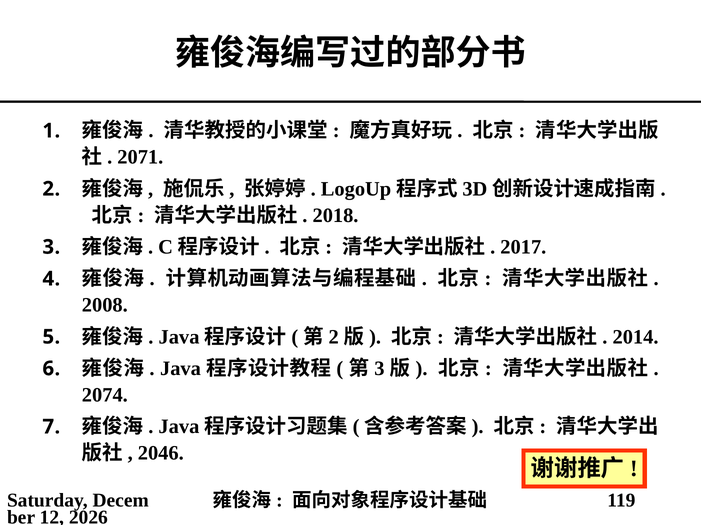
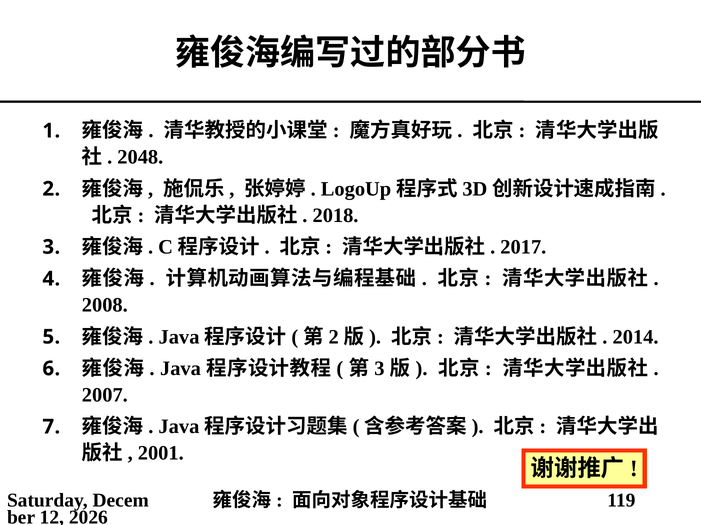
2071: 2071 -> 2048 (140, 157)
2074: 2074 -> 2007 (105, 396)
2046: 2046 -> 2001 (161, 454)
